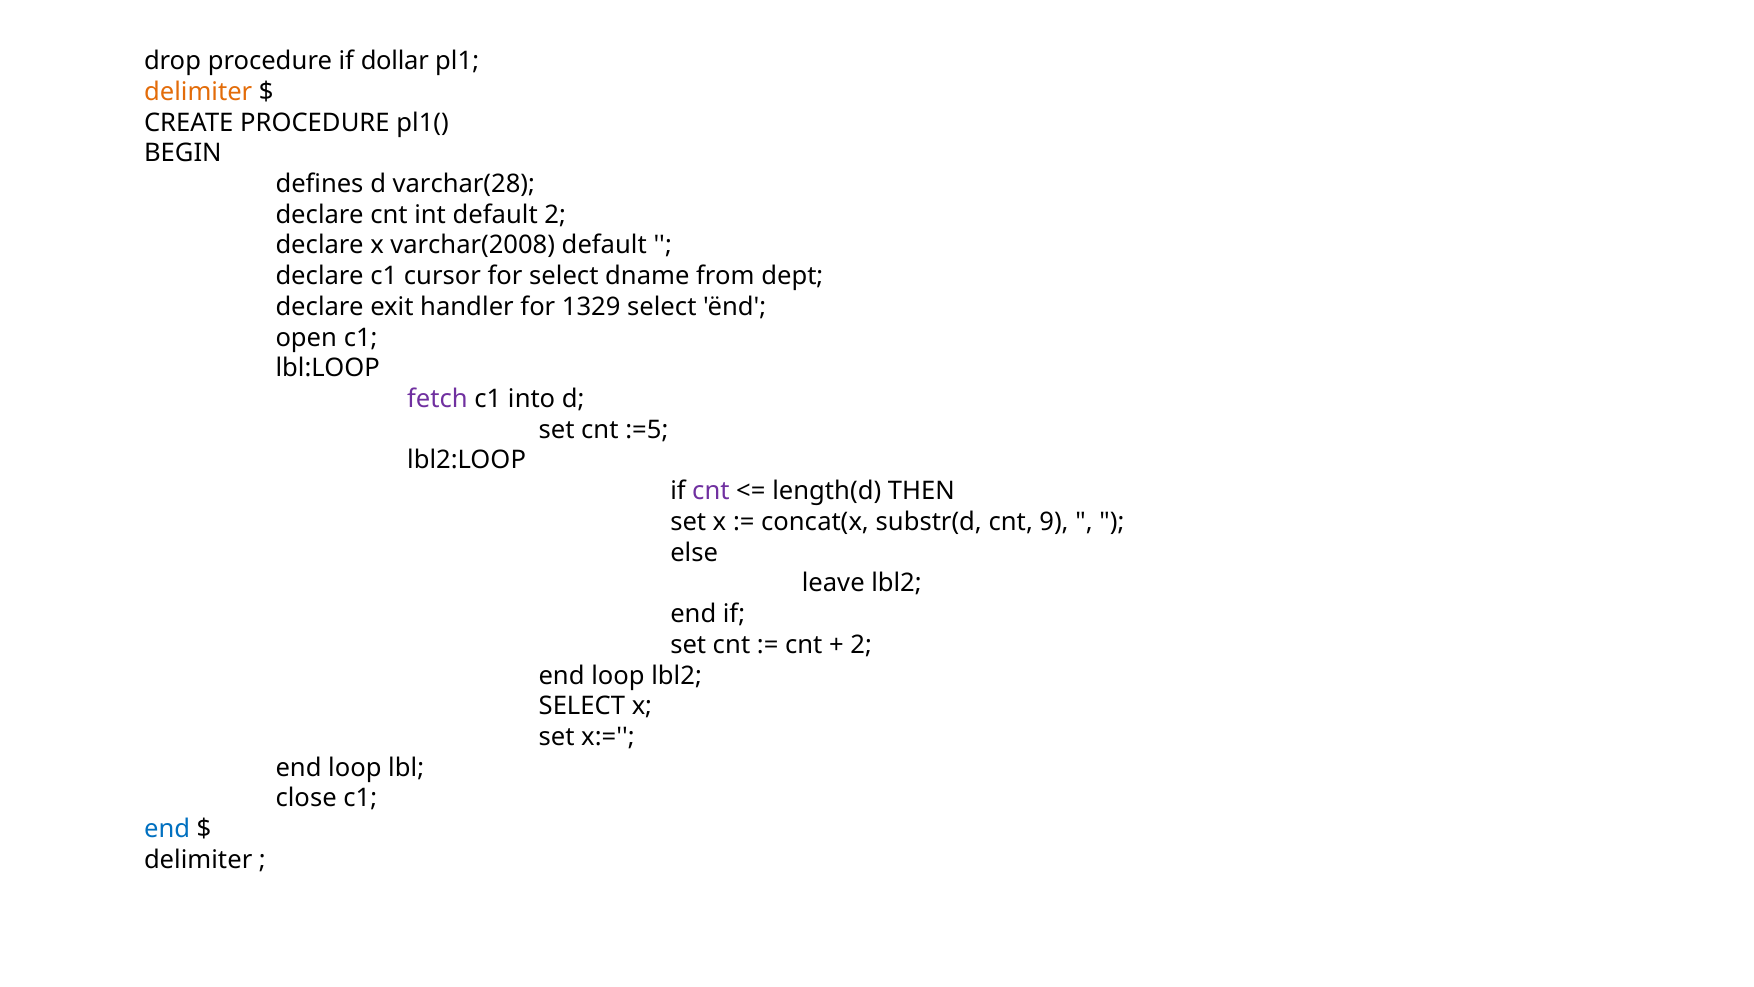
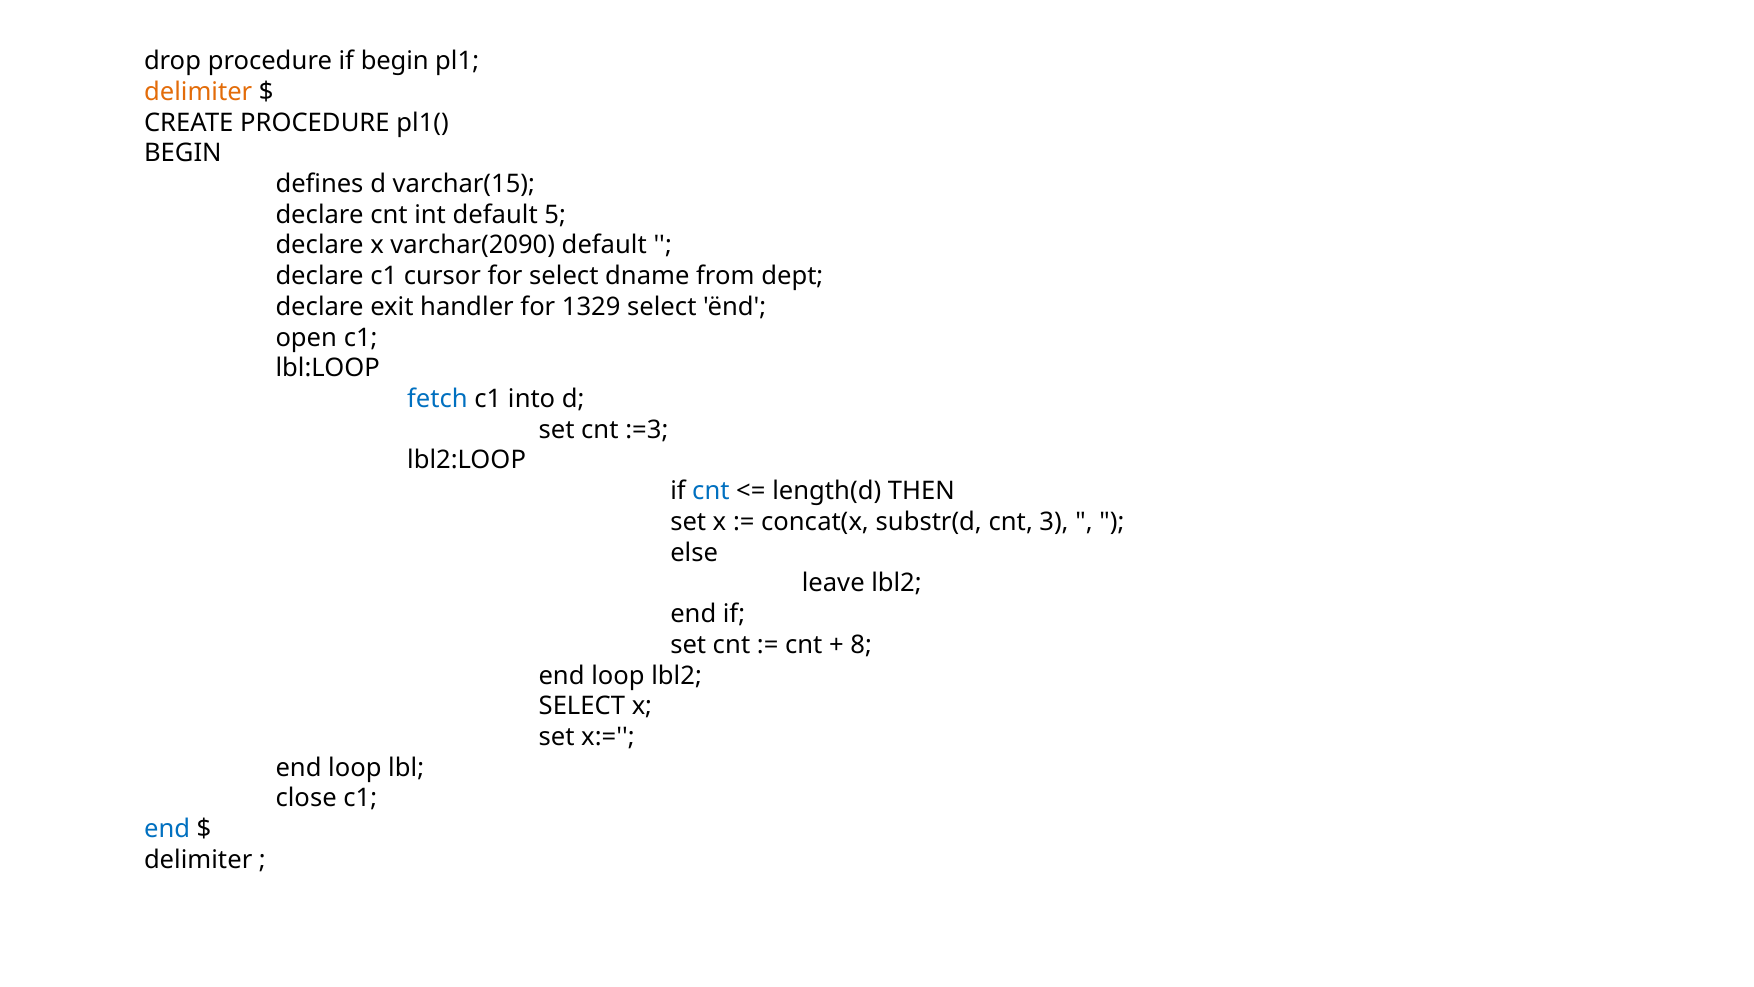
if dollar: dollar -> begin (395, 61)
varchar(28: varchar(28 -> varchar(15 (464, 184)
default 2: 2 -> 5 (555, 215)
varchar(2008: varchar(2008 -> varchar(2090 (473, 245)
fetch colour: purple -> blue (437, 399)
:=5: :=5 -> :=3 (647, 430)
cnt colour: purple -> blue (711, 491)
9: 9 -> 3 (1054, 522)
2: 2 -> 8 (861, 645)
